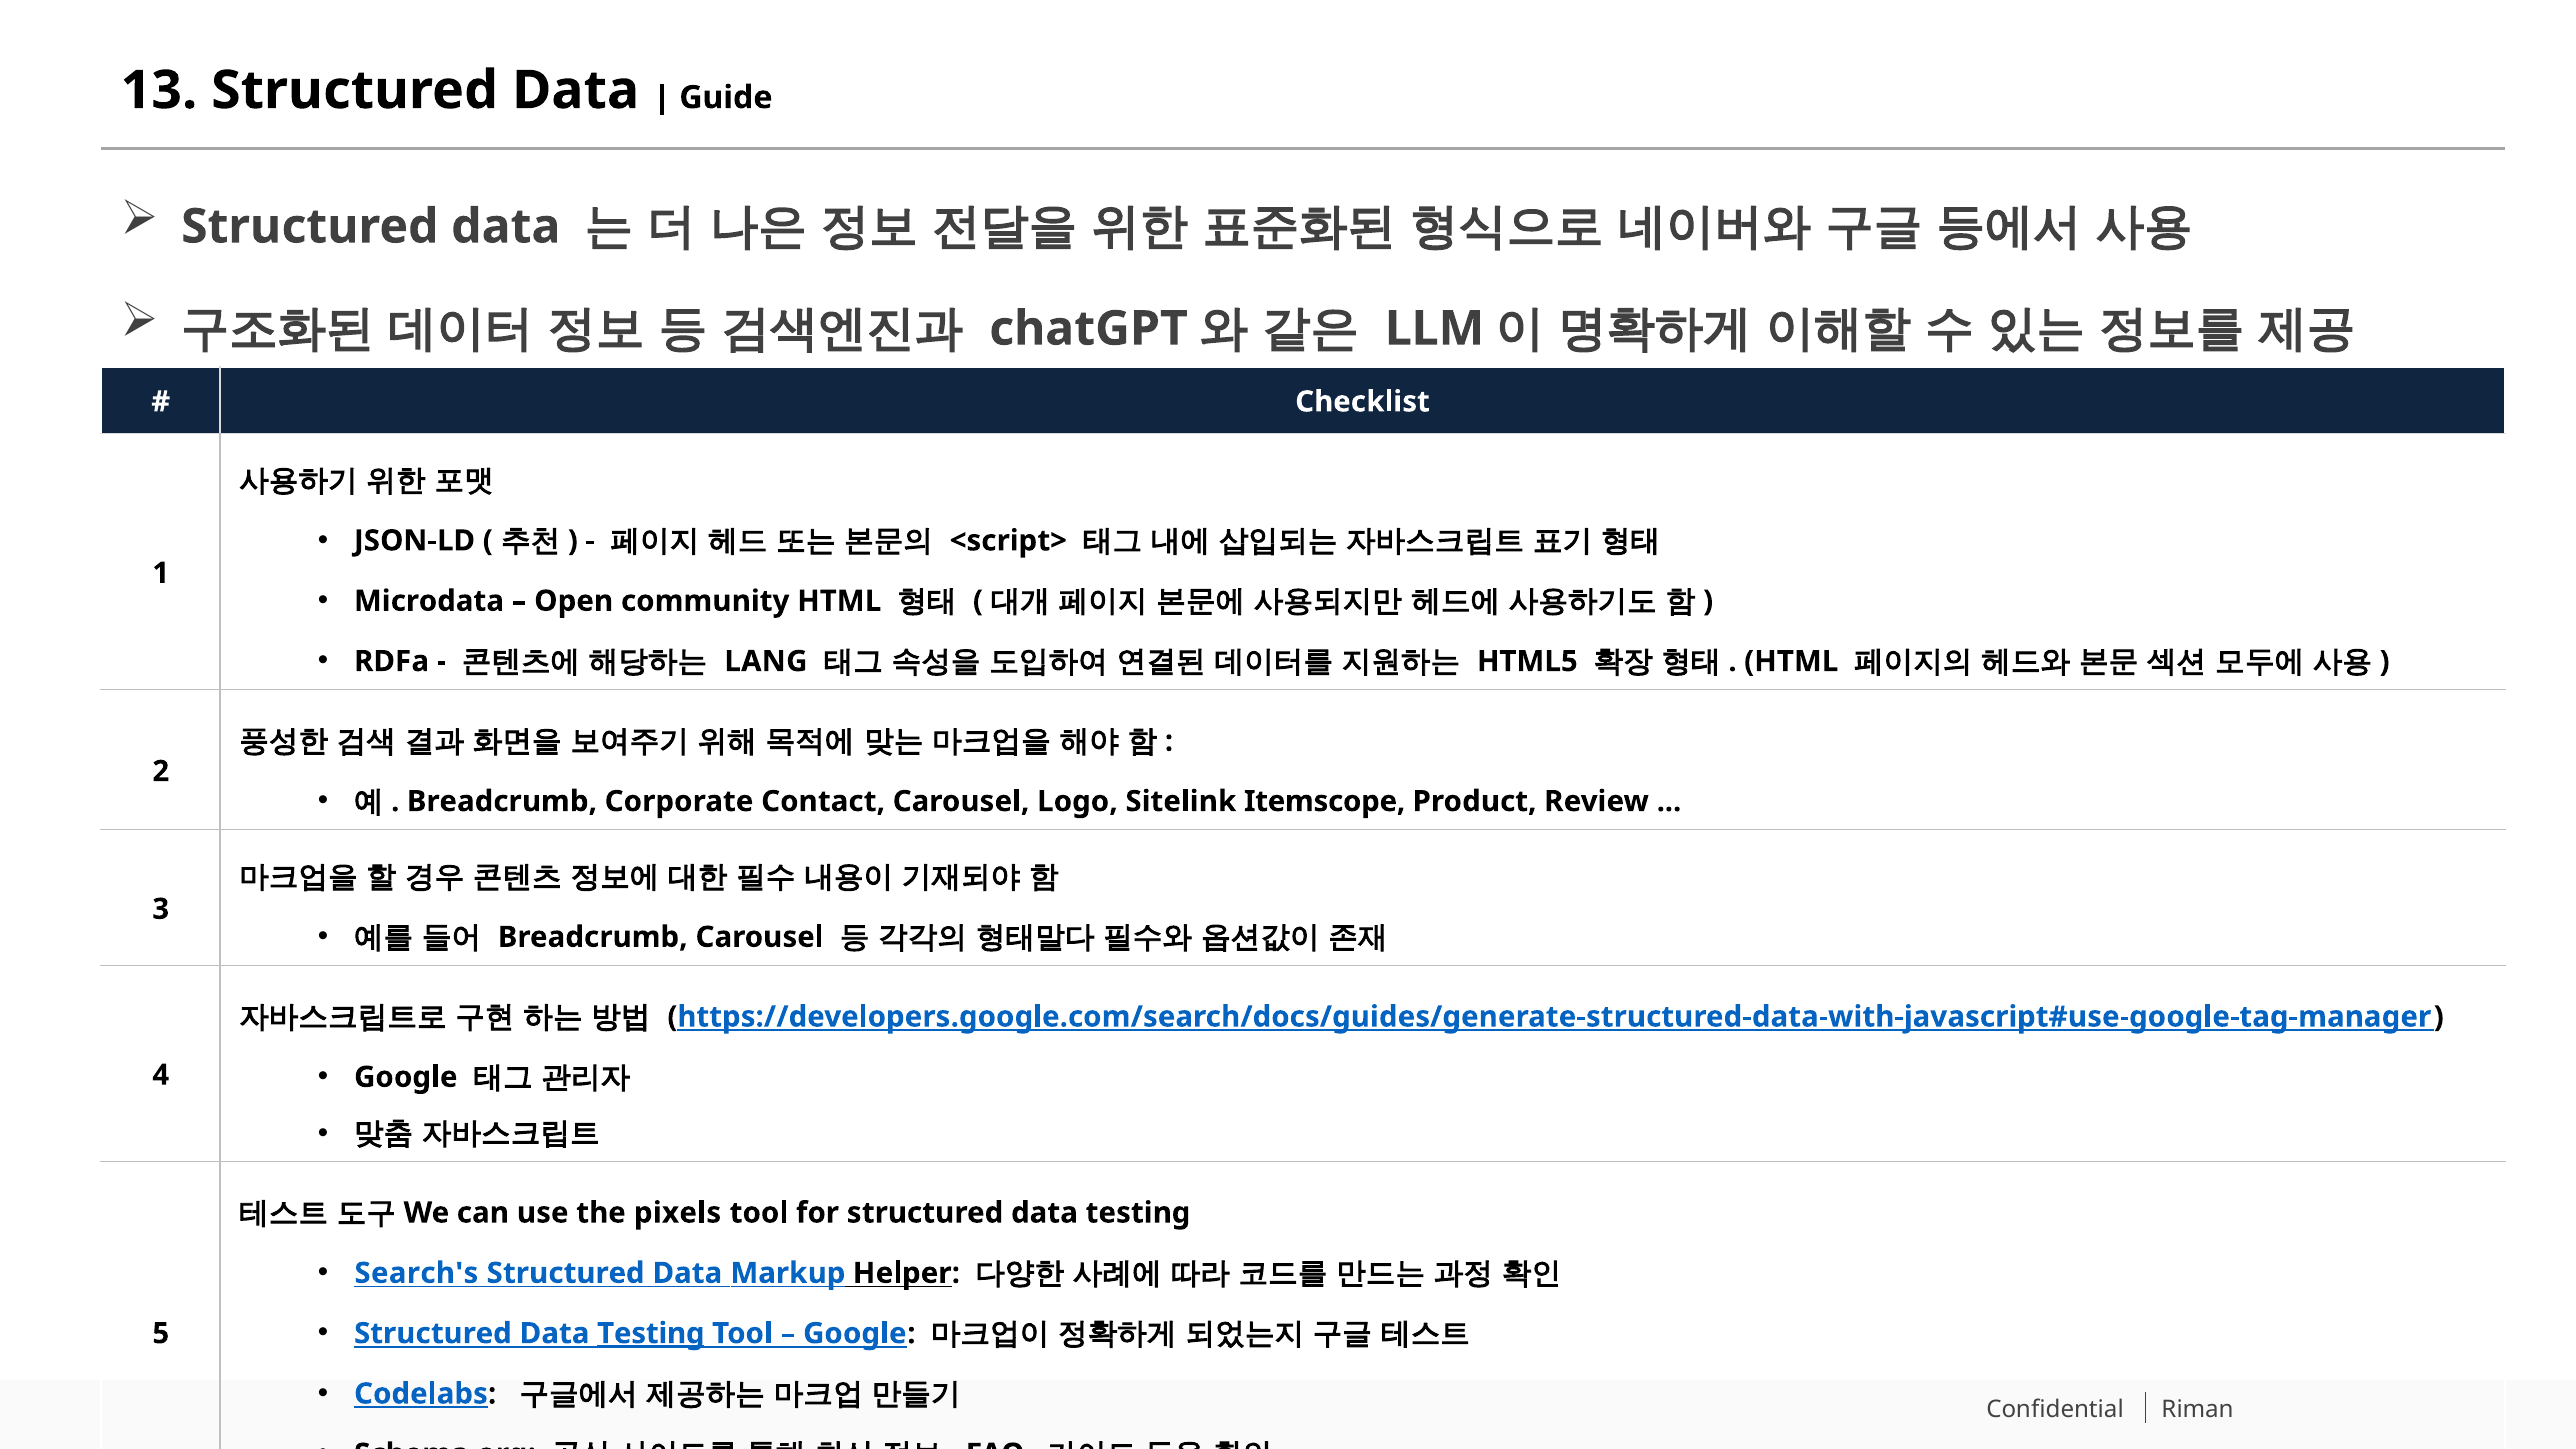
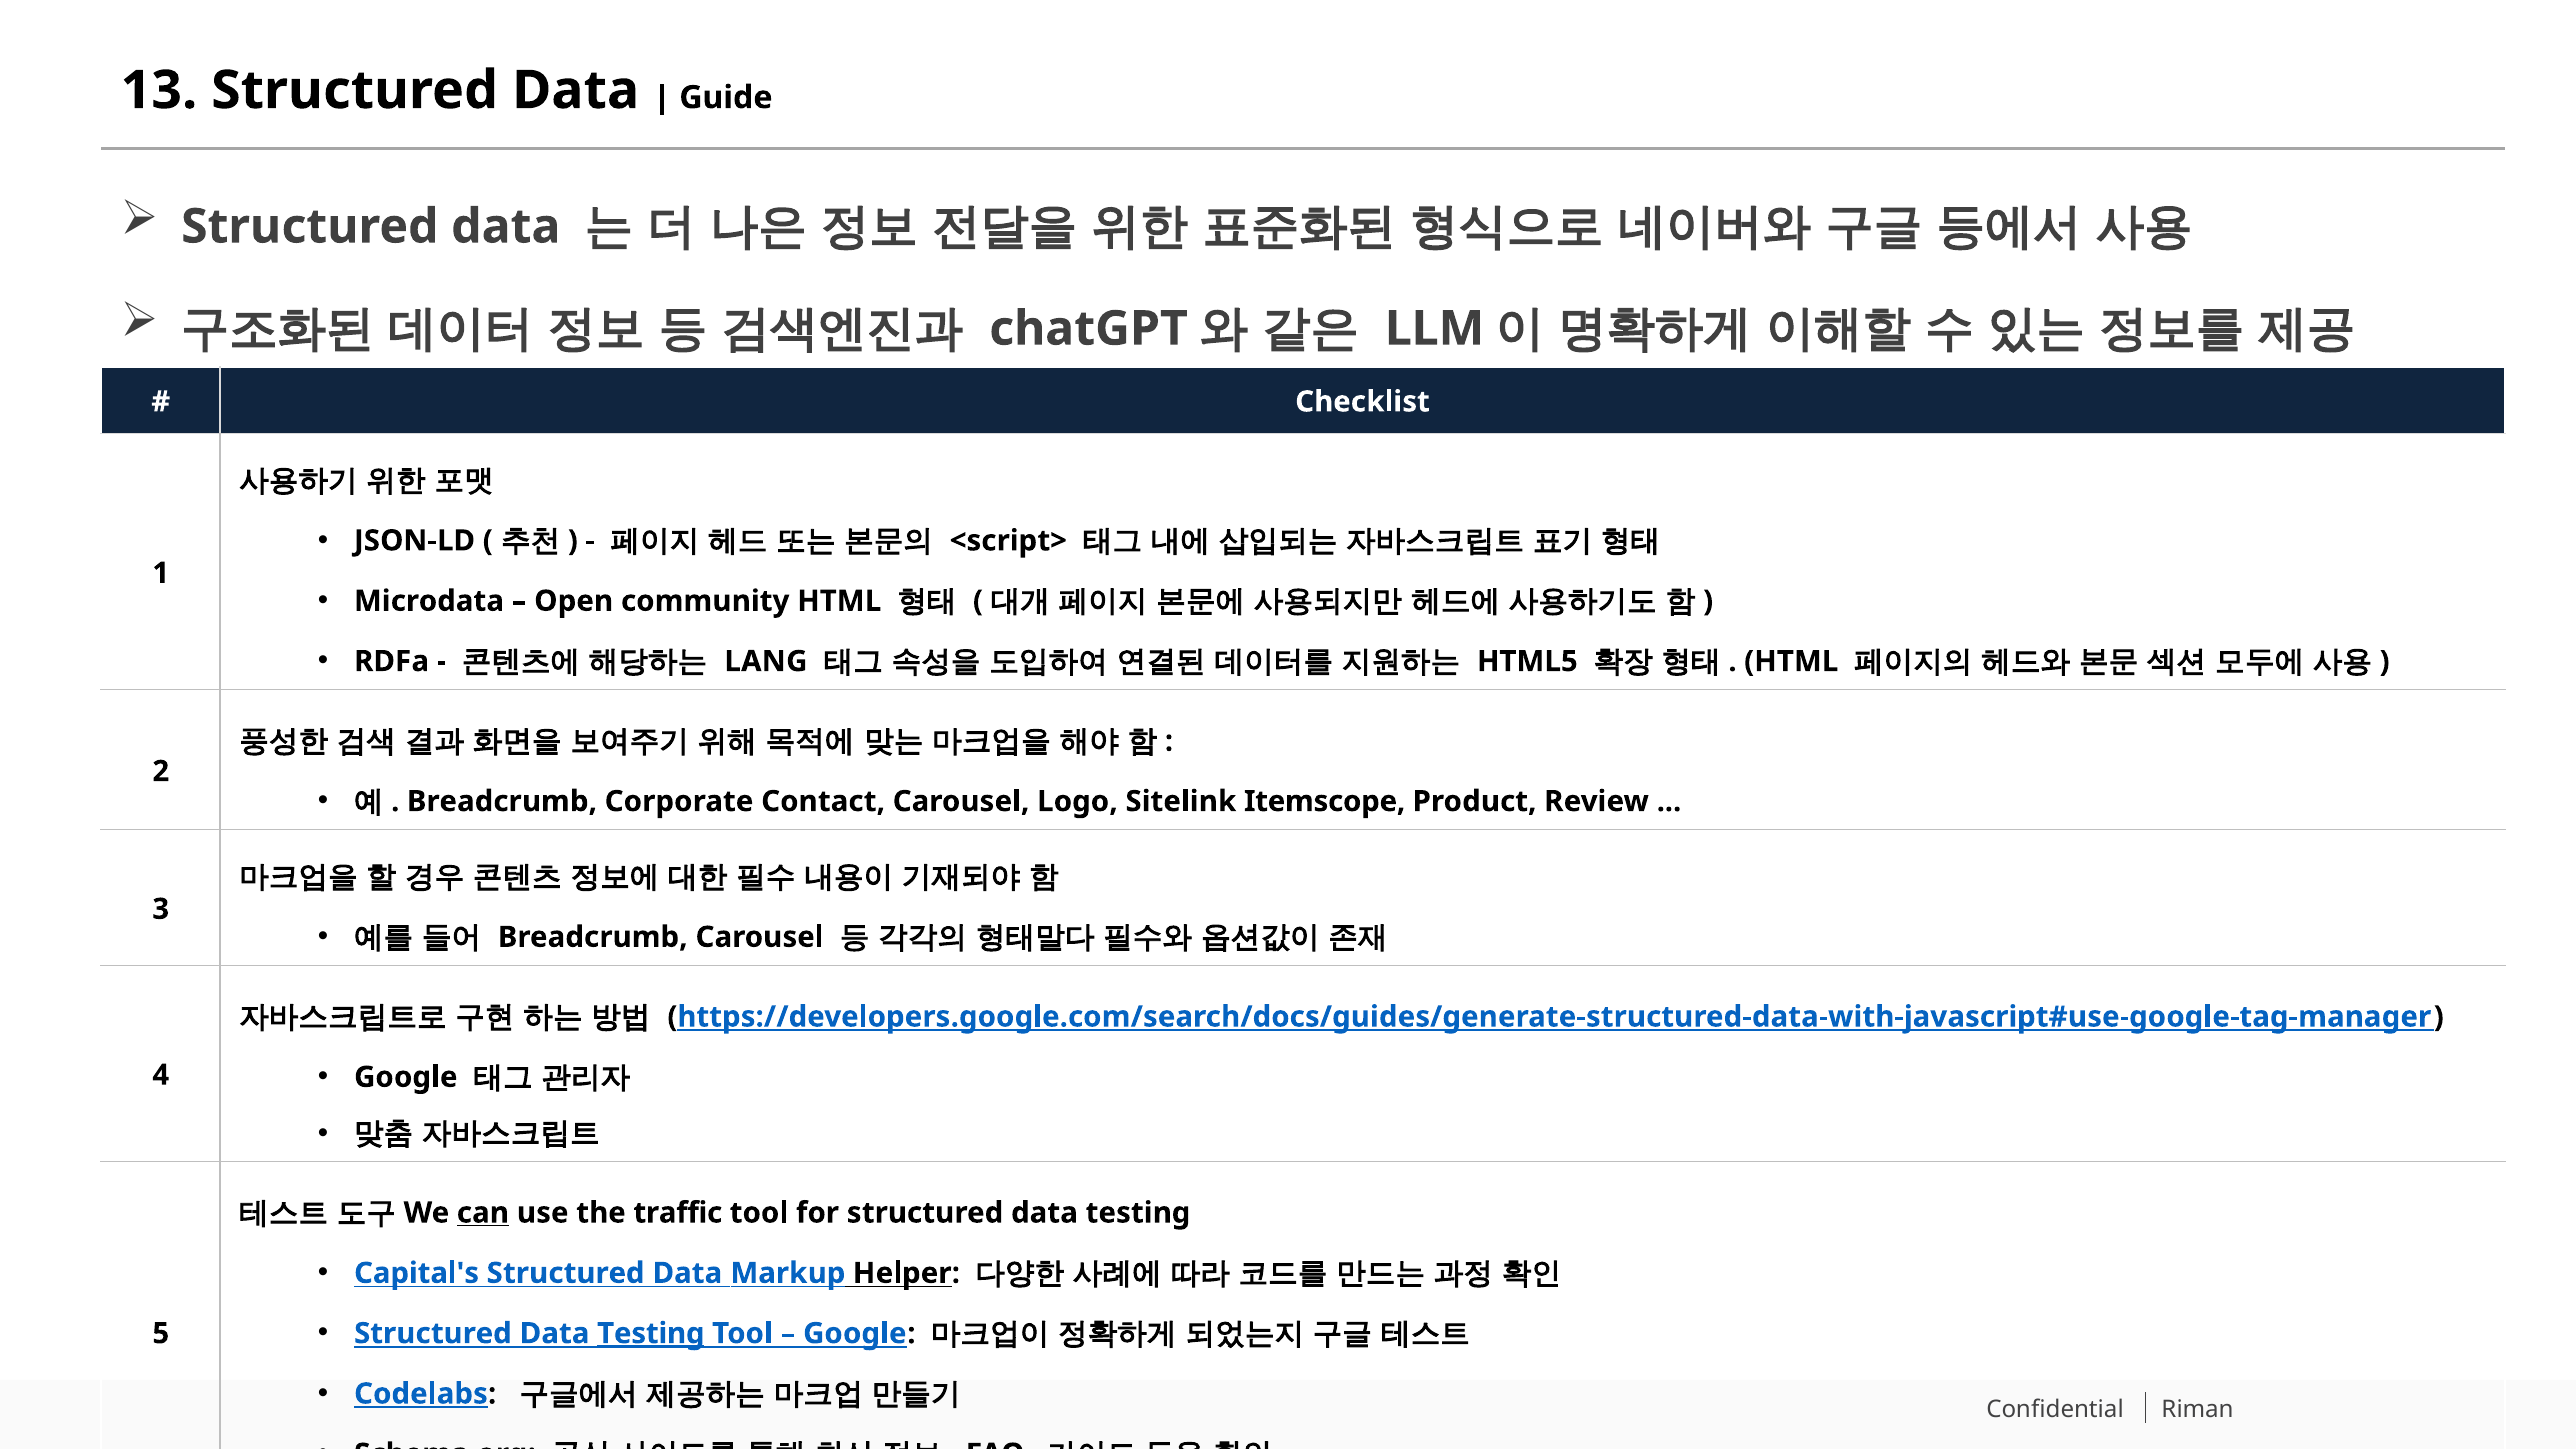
can underline: none -> present (483, 1213)
pixels: pixels -> traffic (678, 1213)
Search's: Search's -> Capital's (417, 1273)
